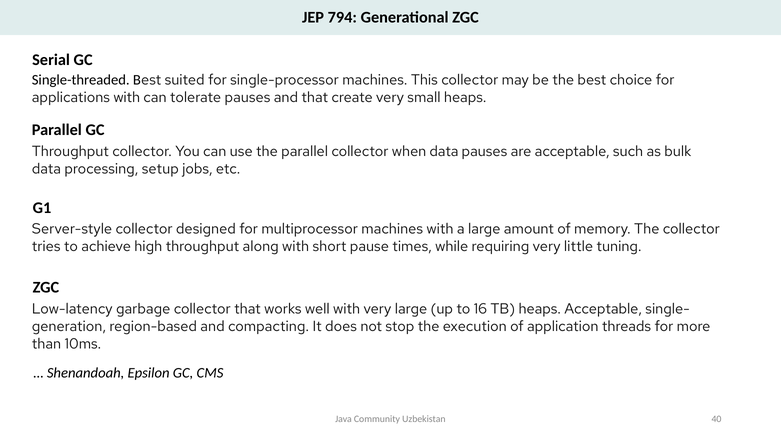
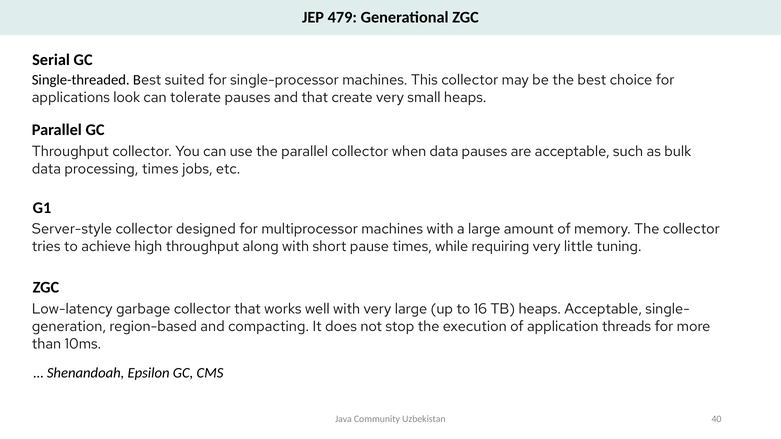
794: 794 -> 479 (342, 17)
applications with: with -> look (127, 97)
processing setup: setup -> times (160, 169)
